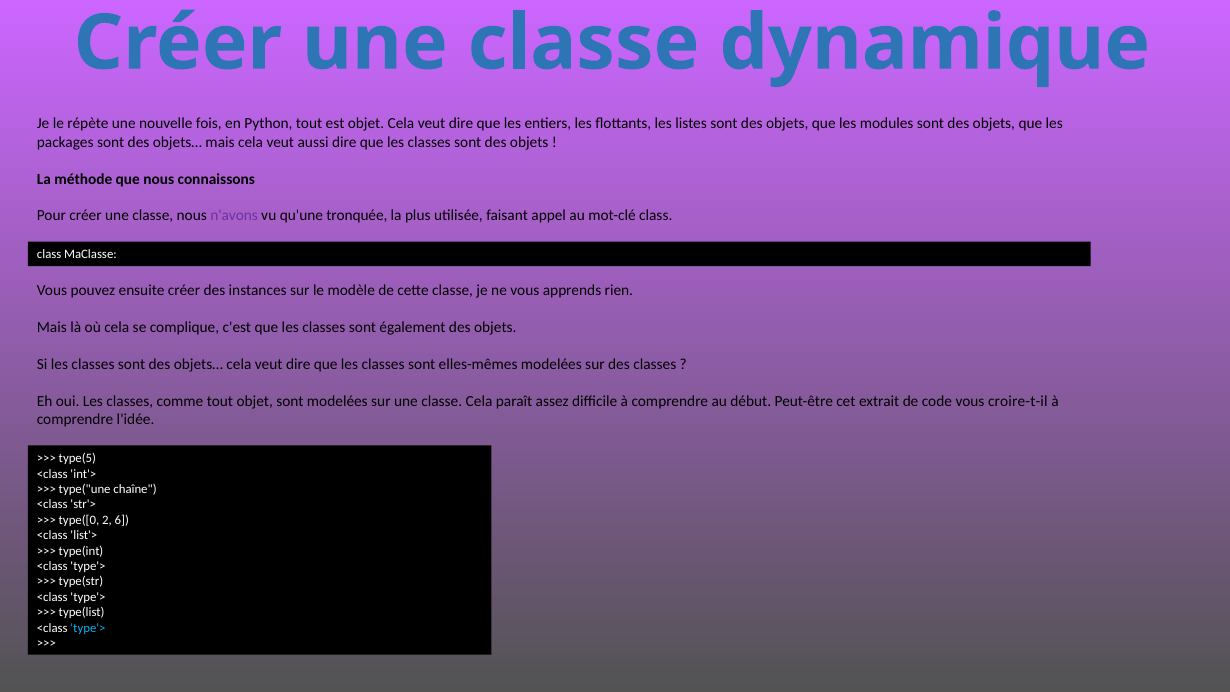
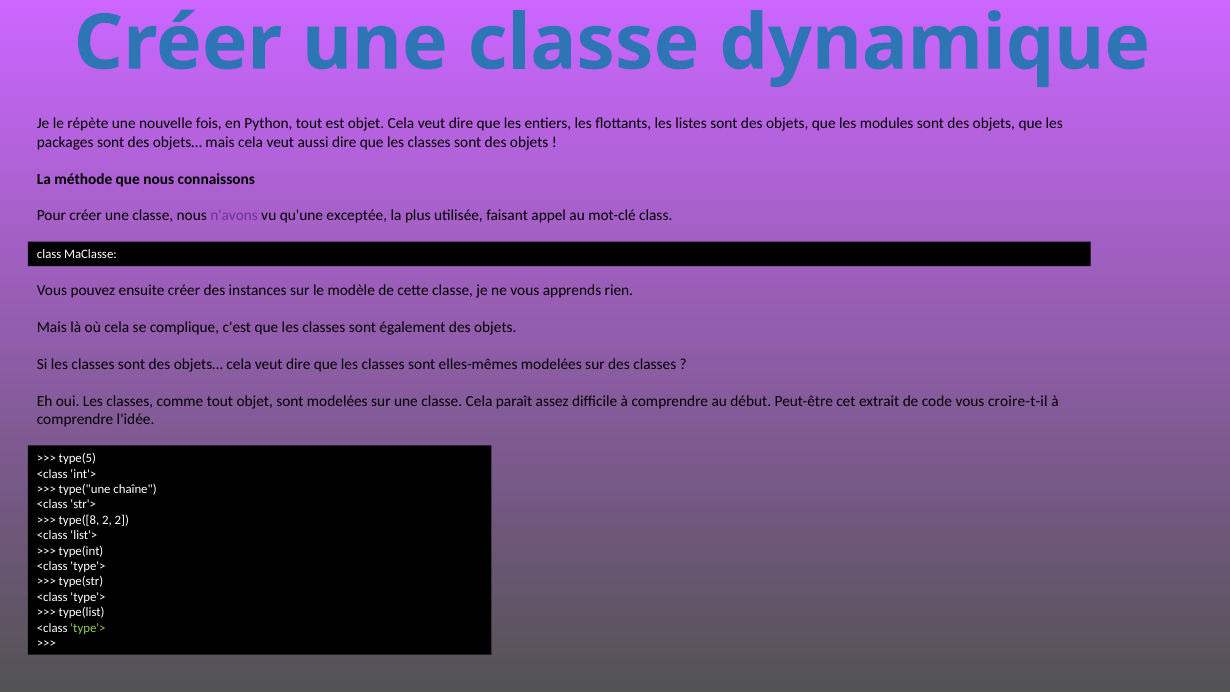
tronquée: tronquée -> exceptée (357, 216)
type([0: type([0 -> type([8 (79, 520)
2 6: 6 -> 2 (122, 520)
type'> colour: light blue -> light green (88, 628)
